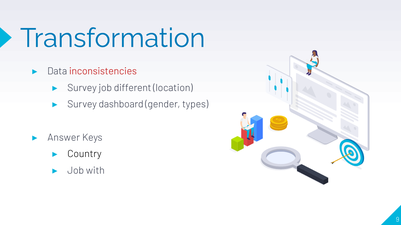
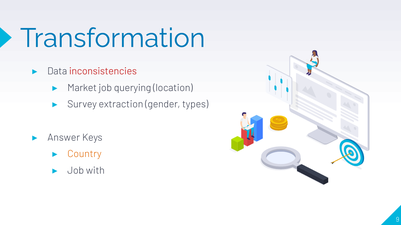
Survey: Survey -> Market (82, 88)
different: different -> querying (133, 88)
dashboard: dashboard -> extraction (121, 105)
Country colour: black -> orange (84, 154)
